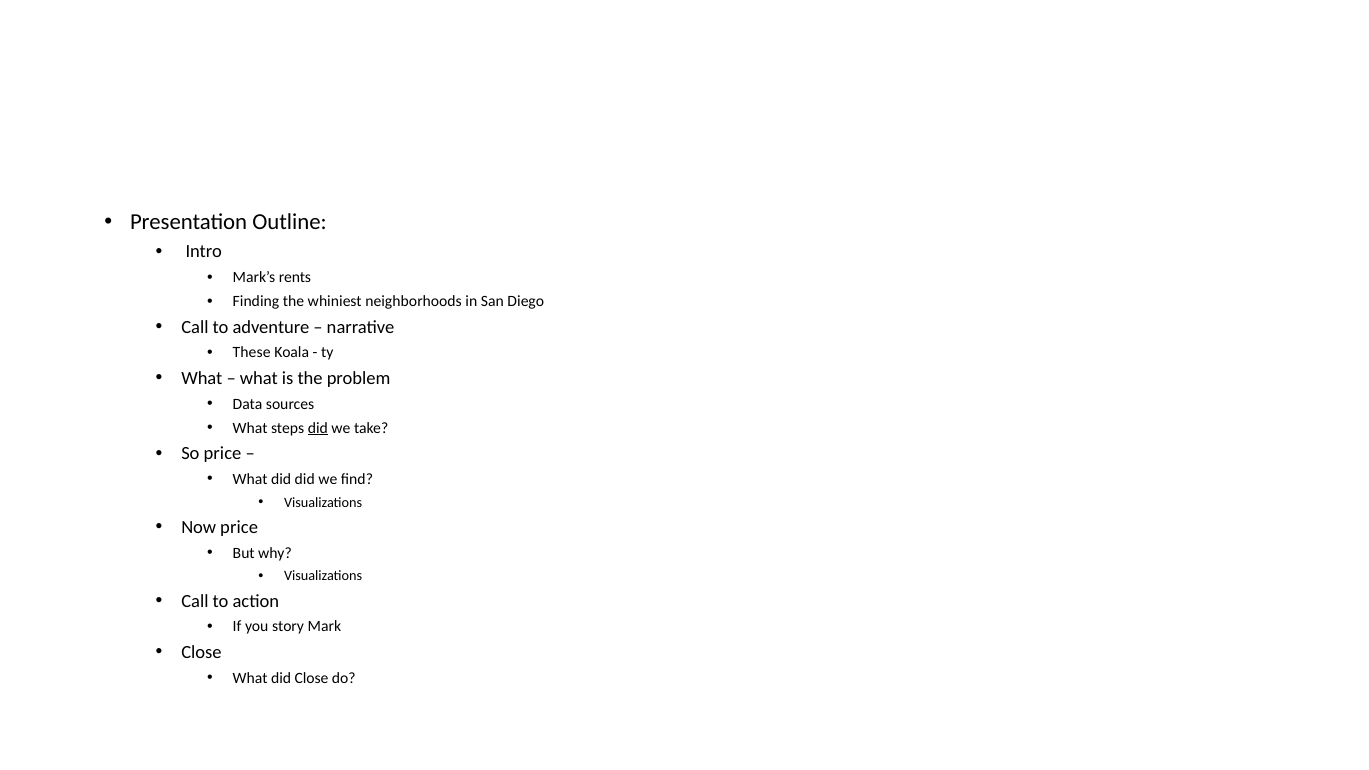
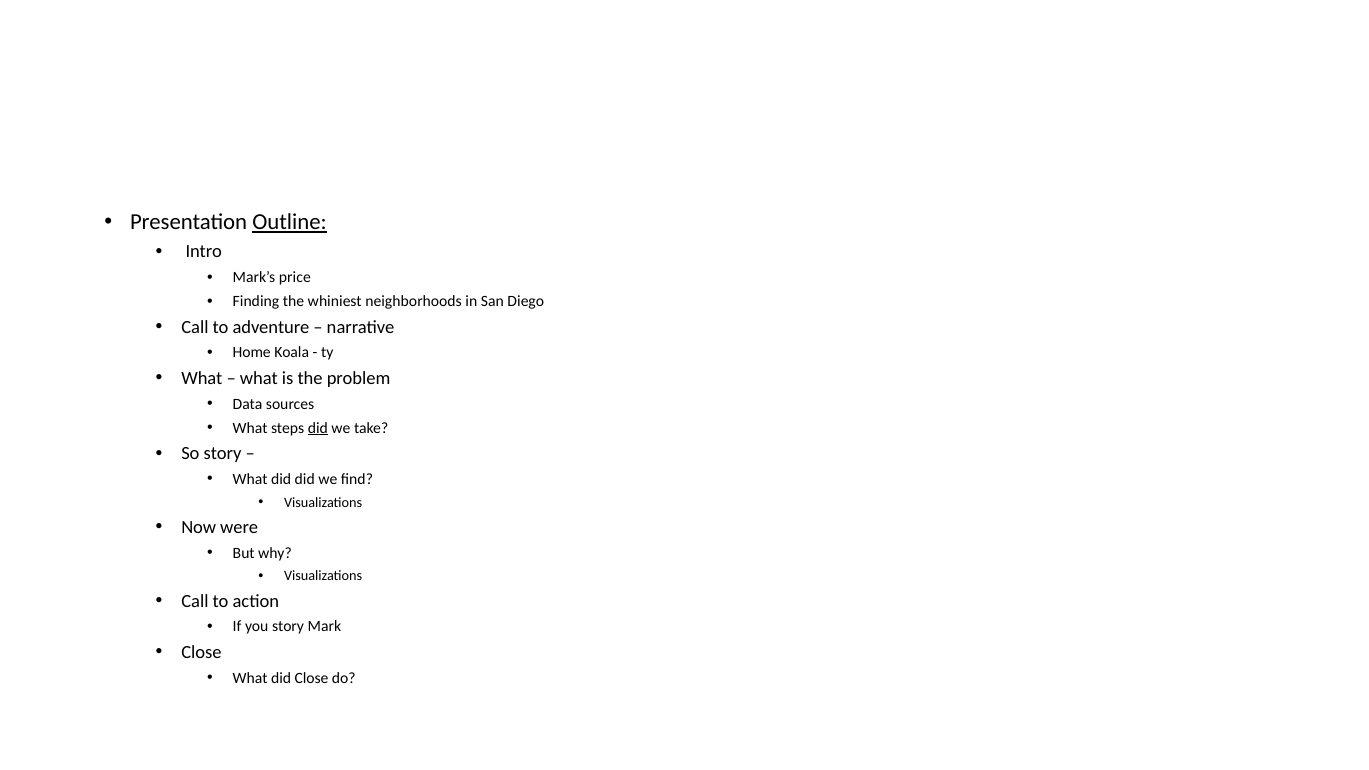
Outline underline: none -> present (289, 222)
rents: rents -> price (295, 277)
These: These -> Home (252, 353)
So price: price -> story (223, 454)
Now price: price -> were (239, 527)
